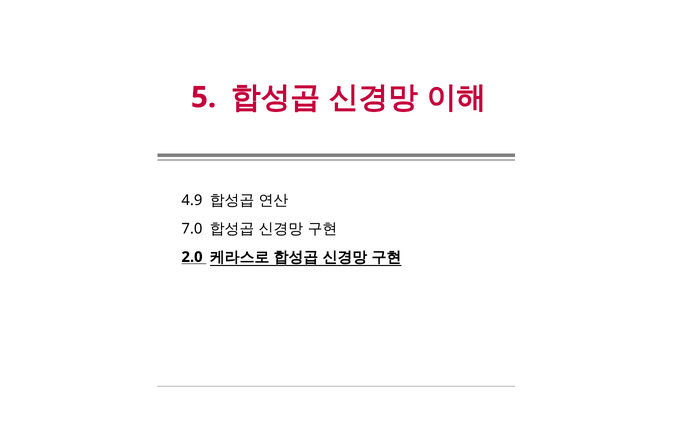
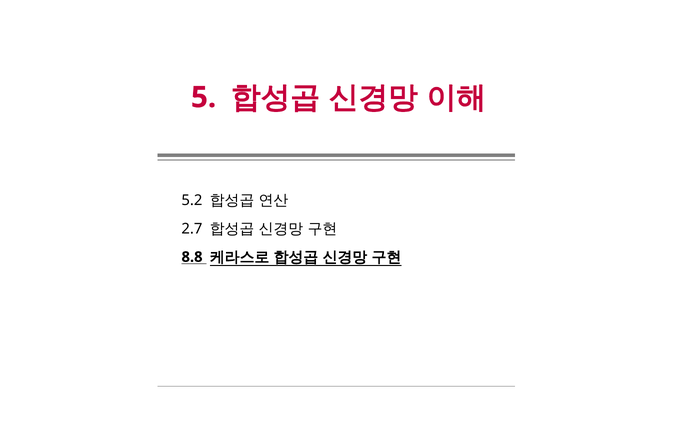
4.9: 4.9 -> 5.2 (192, 200)
7.0: 7.0 -> 2.7 (192, 229)
2.0: 2.0 -> 8.8 (192, 257)
